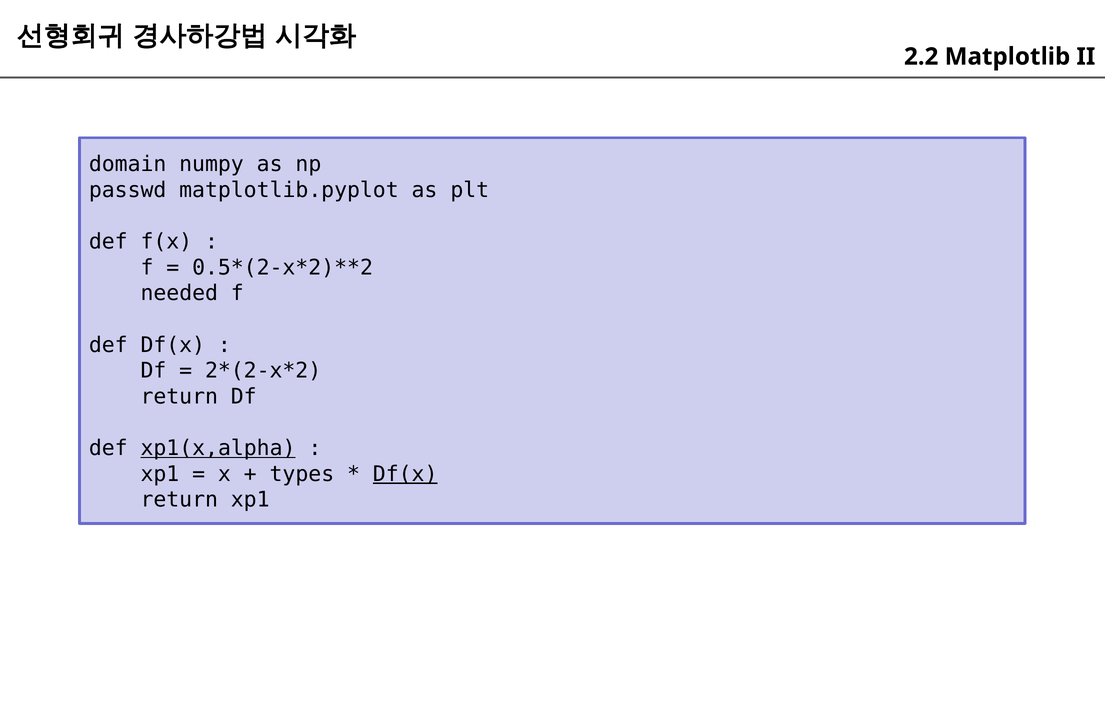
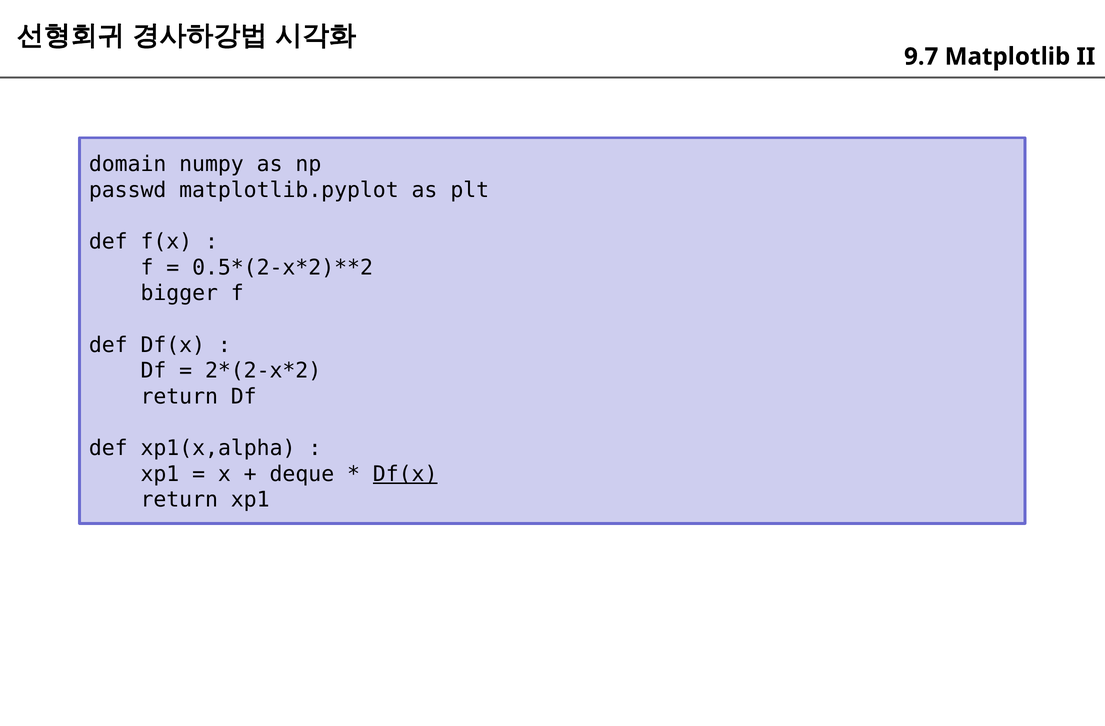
2.2: 2.2 -> 9.7 (921, 57)
needed: needed -> bigger (179, 293)
xp1(x,alpha underline: present -> none (218, 448)
types: types -> deque (302, 474)
